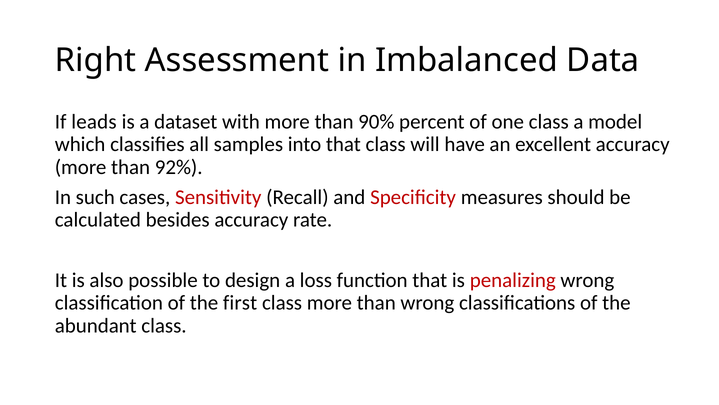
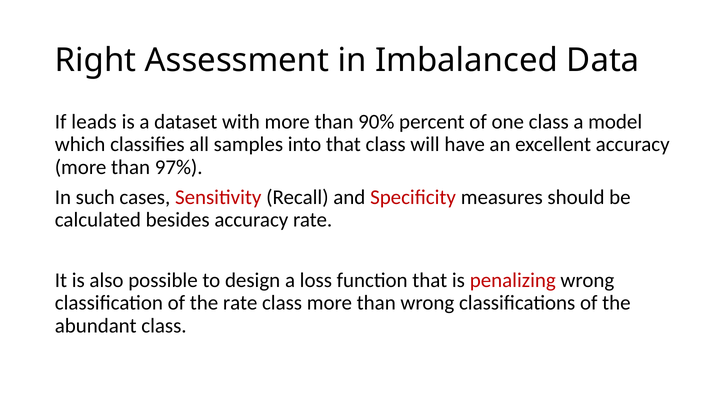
92%: 92% -> 97% (179, 167)
the first: first -> rate (240, 303)
